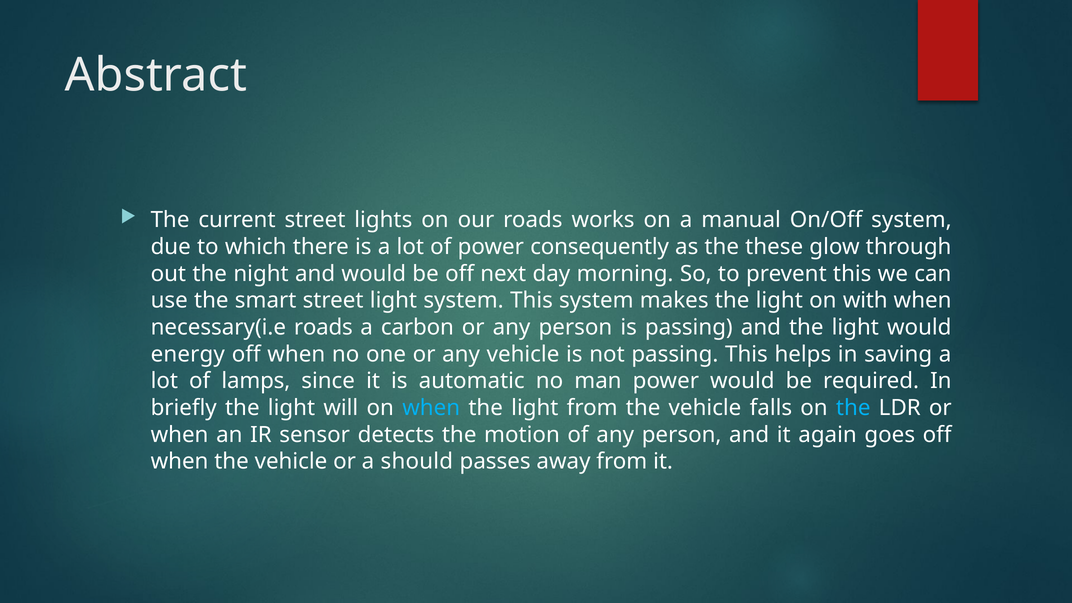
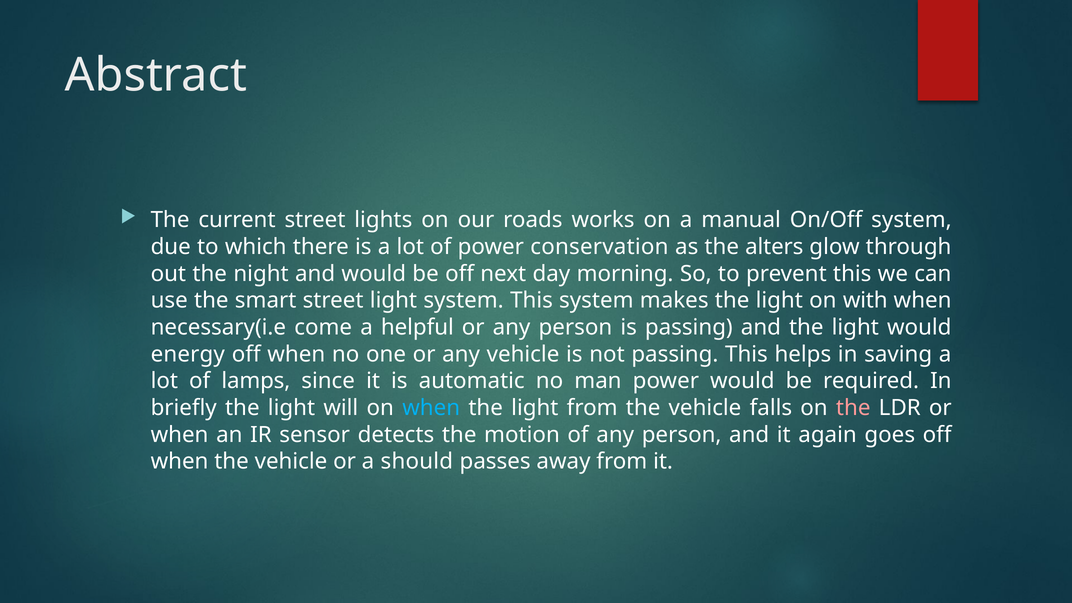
consequently: consequently -> conservation (599, 247)
these: these -> alters (774, 247)
necessary(i.e roads: roads -> come (323, 327)
carbon: carbon -> helpful (417, 327)
the colour: light blue -> pink (853, 408)
